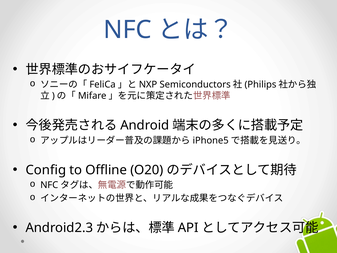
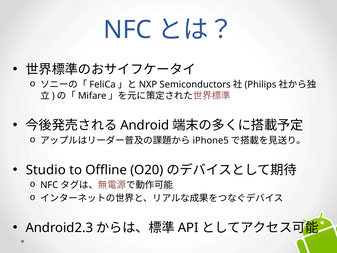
Config: Config -> Studio (46, 170)
